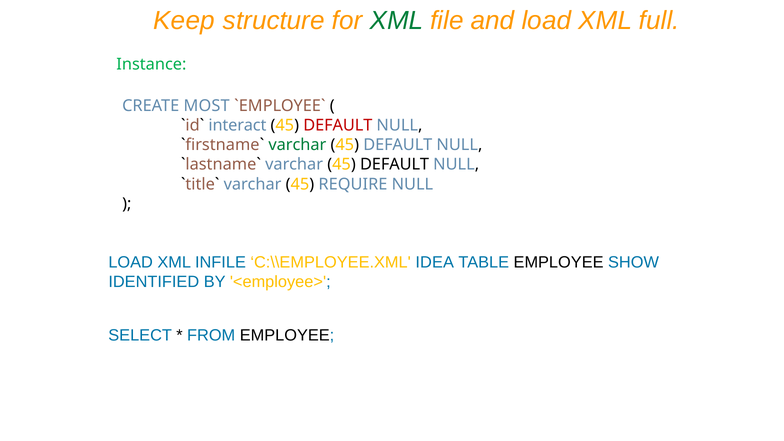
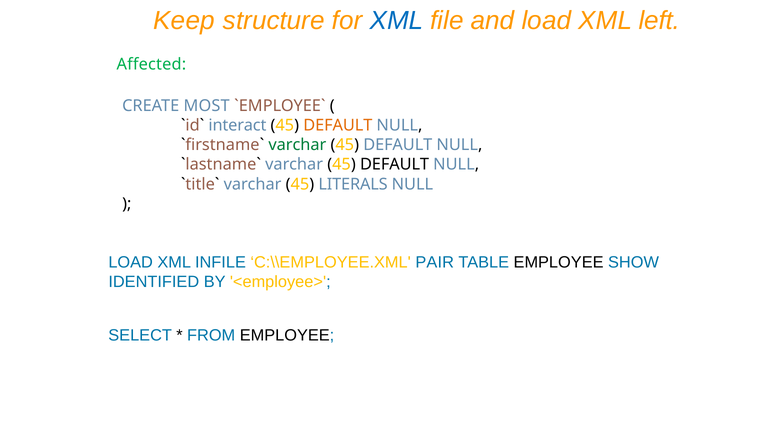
XML colour: green -> blue (397, 20)
full: full -> left (659, 20)
Instance: Instance -> Affected (151, 64)
DEFAULT colour: red -> orange (338, 125)
REQUIRE: REQUIRE -> LITERALS (353, 184)
IDEA: IDEA -> PAIR (435, 262)
